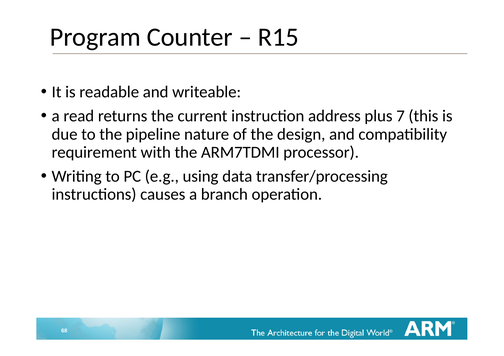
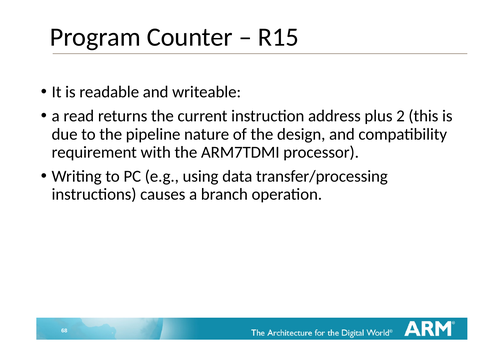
7: 7 -> 2 (401, 116)
